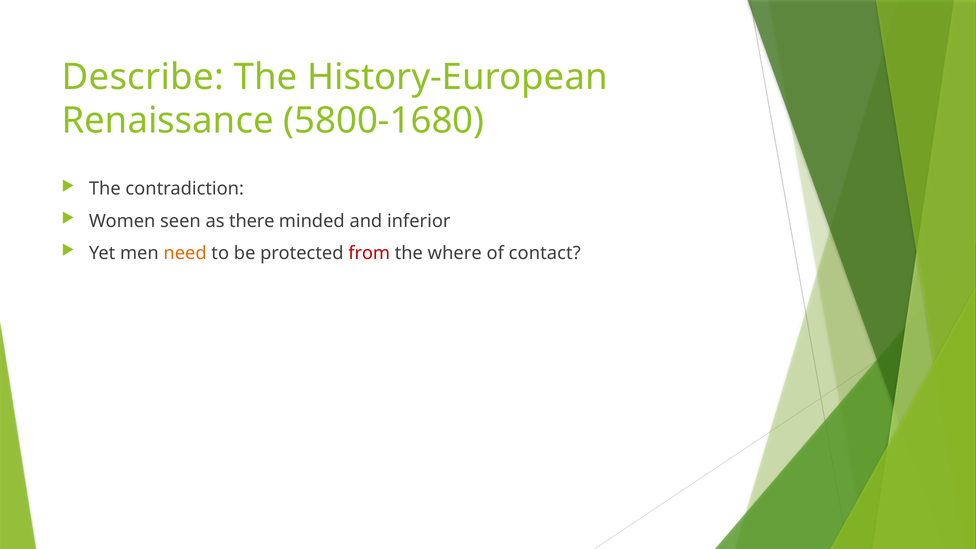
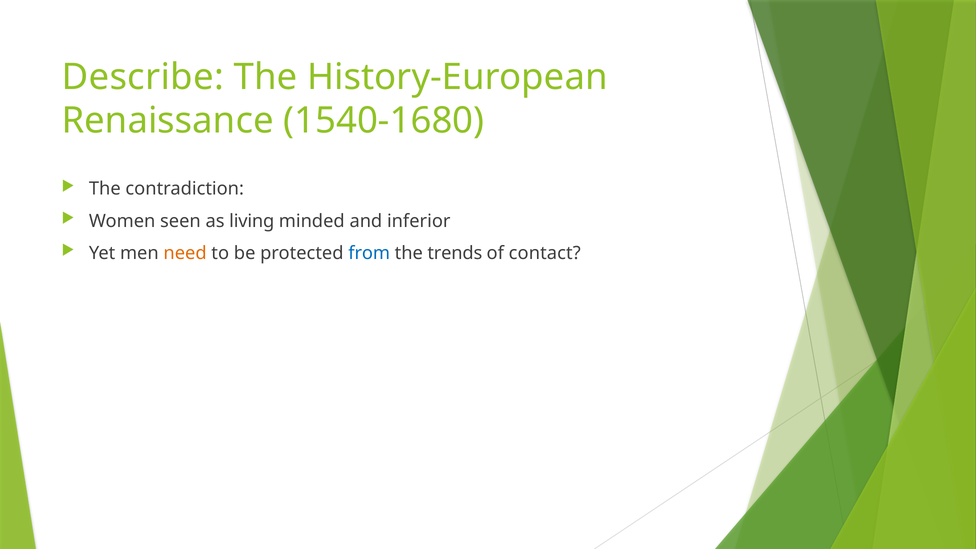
5800-1680: 5800-1680 -> 1540-1680 (384, 121)
there: there -> living (252, 221)
from colour: red -> blue (369, 253)
where: where -> trends (455, 253)
